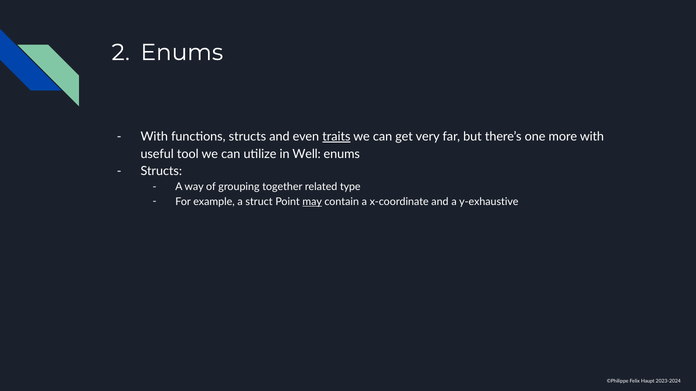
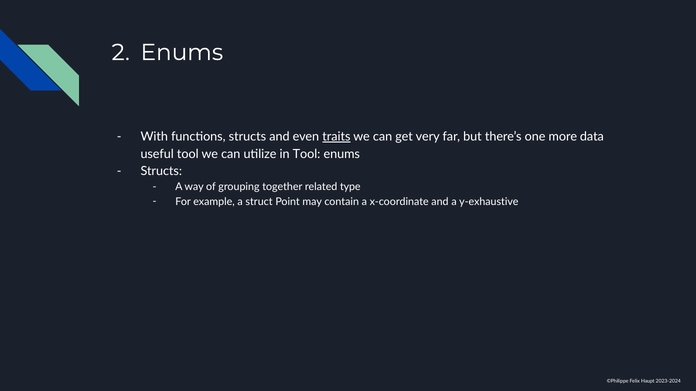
more with: with -> data (592, 137)
in Well: Well -> Tool (307, 154)
may underline: present -> none (312, 202)
